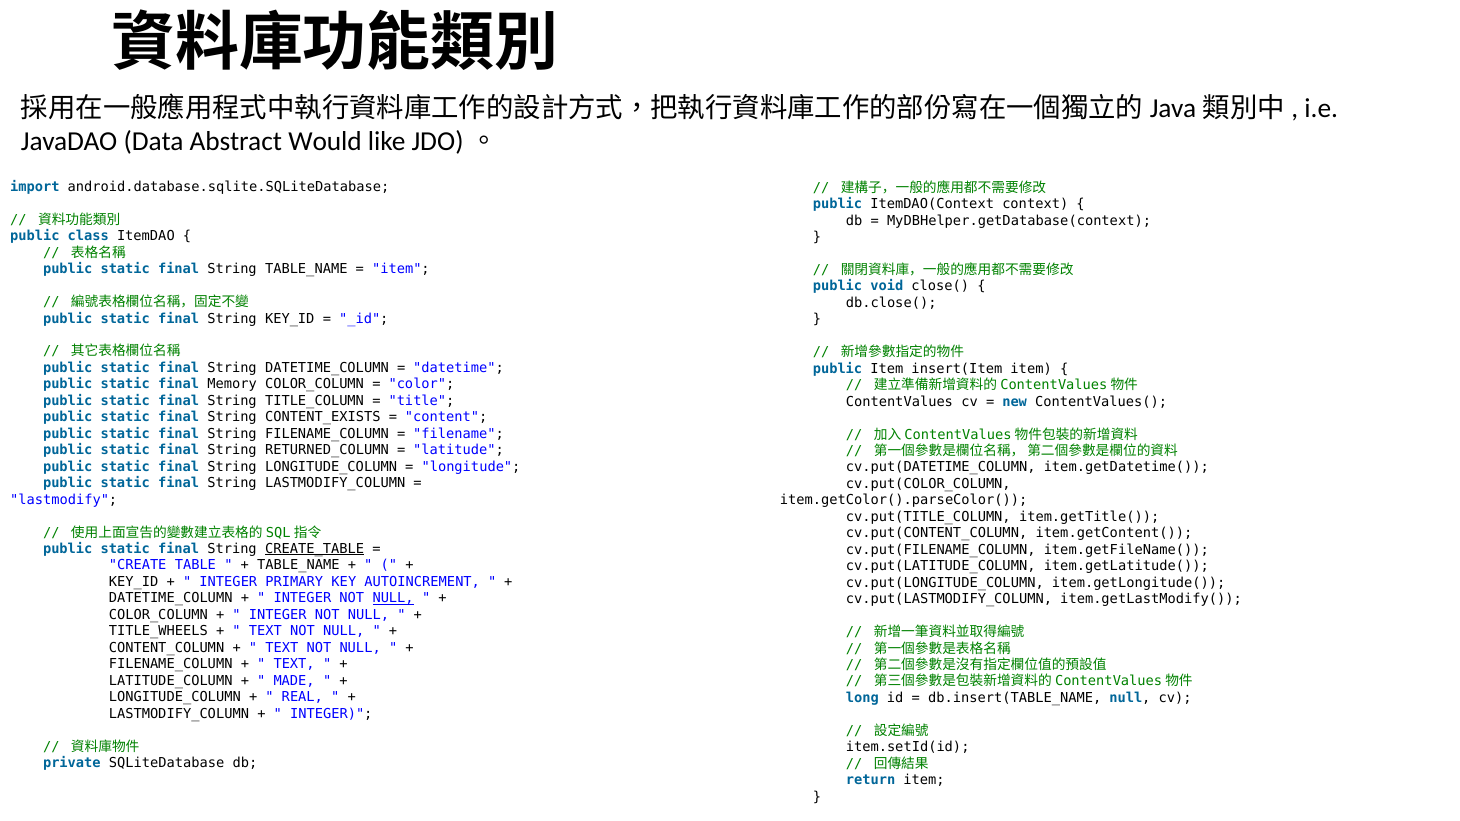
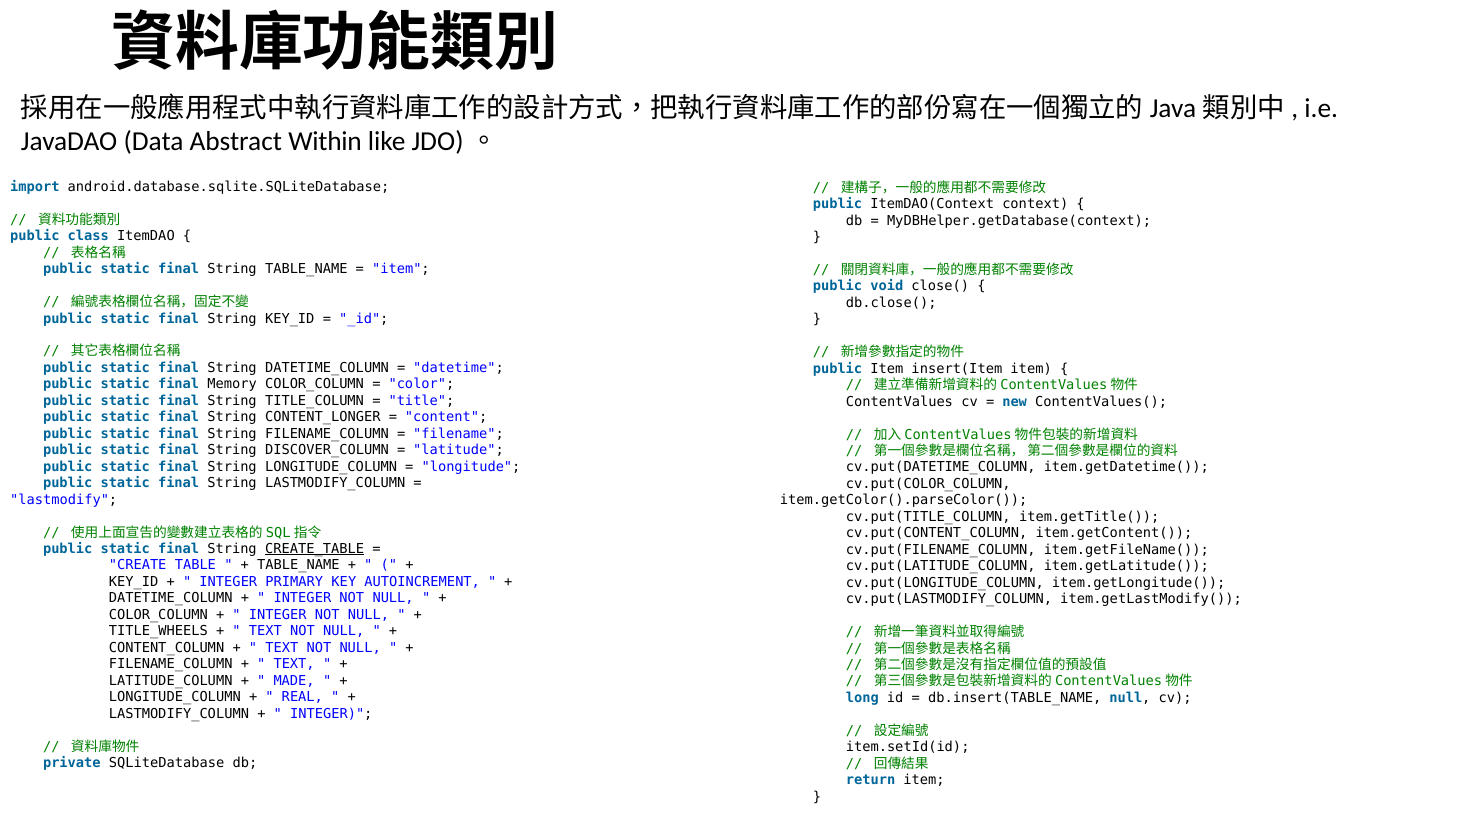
Would: Would -> Within (325, 141)
CONTENT_EXISTS: CONTENT_EXISTS -> CONTENT_LONGER (323, 417)
RETURNED_COLUMN: RETURNED_COLUMN -> DISCOVER_COLUMN (327, 450)
NULL underline: present -> none (393, 599)
